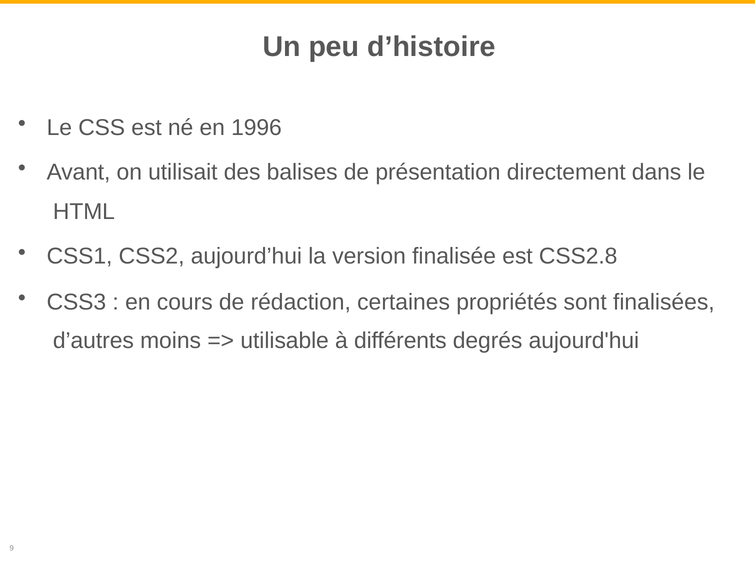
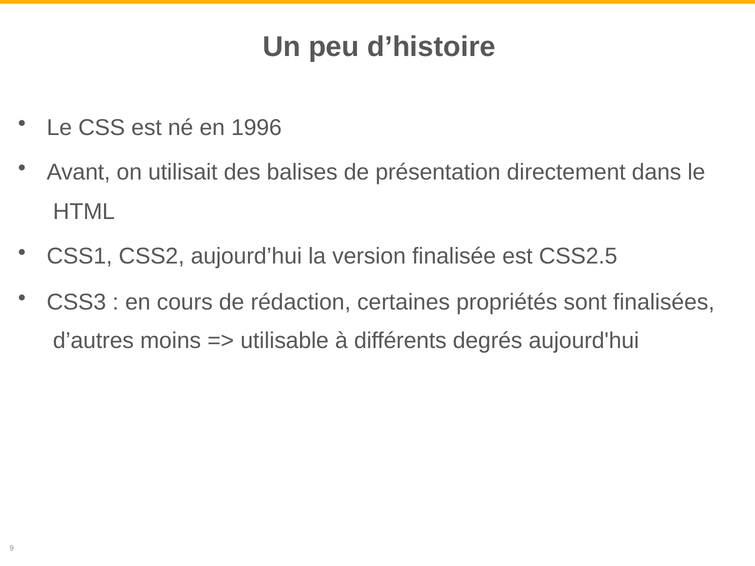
CSS2.8: CSS2.8 -> CSS2.5 (578, 257)
